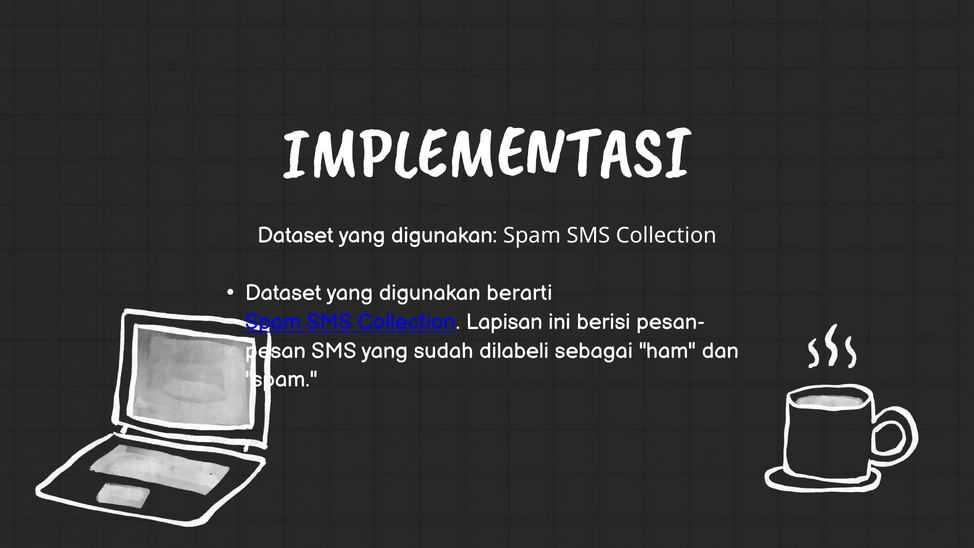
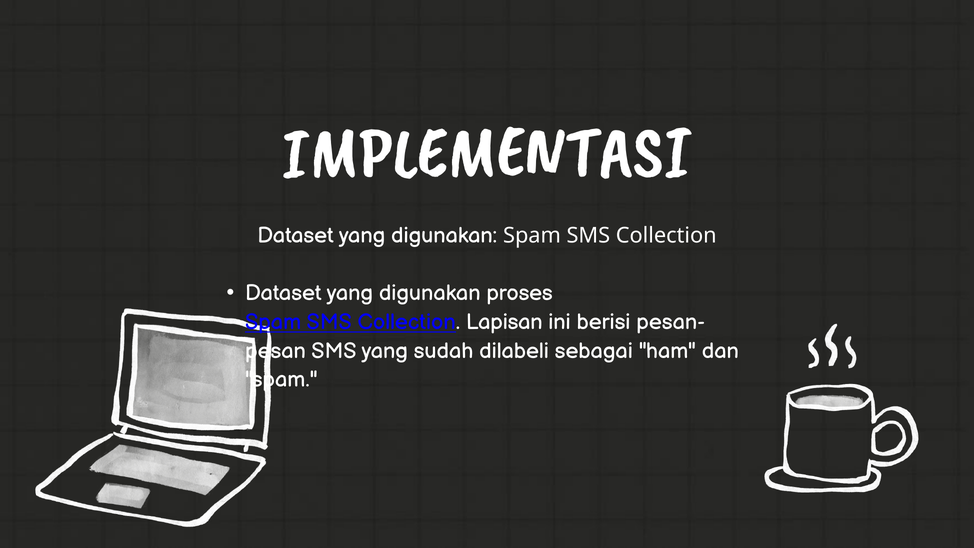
berarti: berarti -> proses (520, 293)
